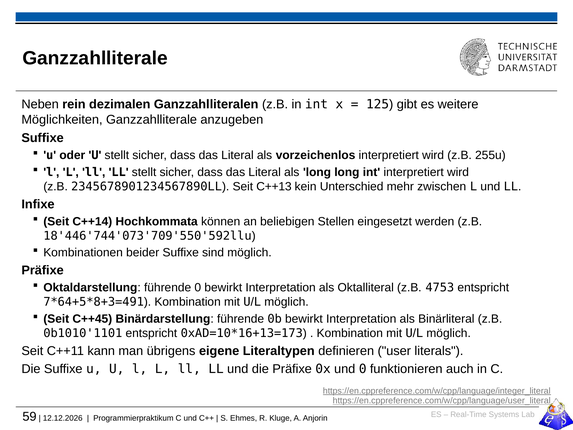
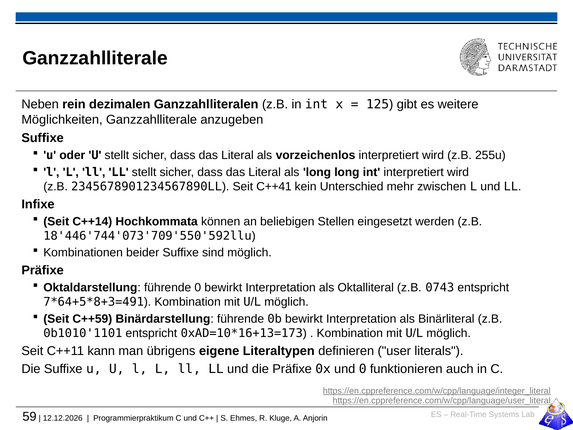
C++13: C++13 -> C++41 (274, 186)
4753: 4753 -> 0743 (440, 288)
C++45: C++45 -> C++59 (92, 319)
